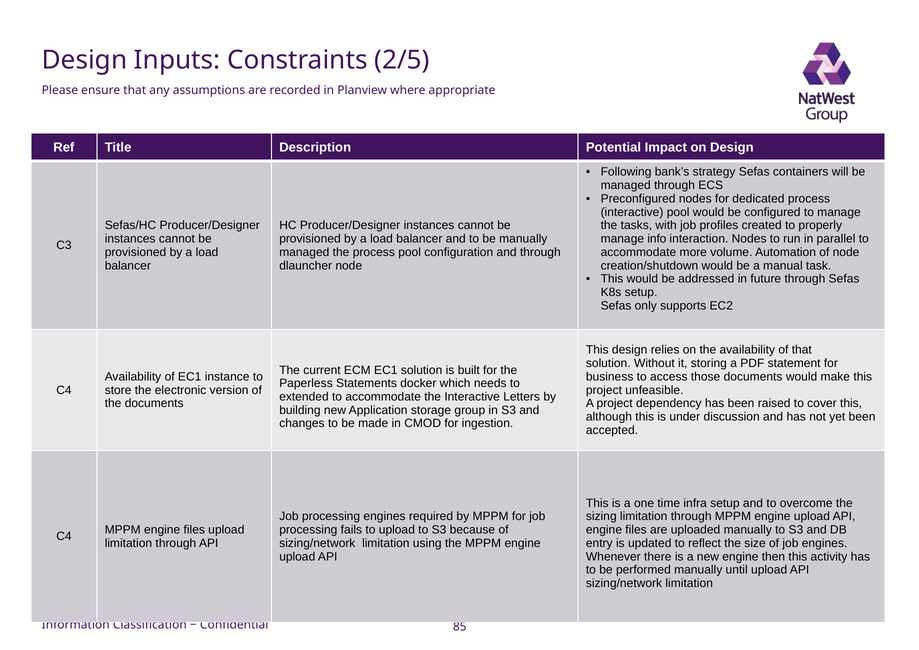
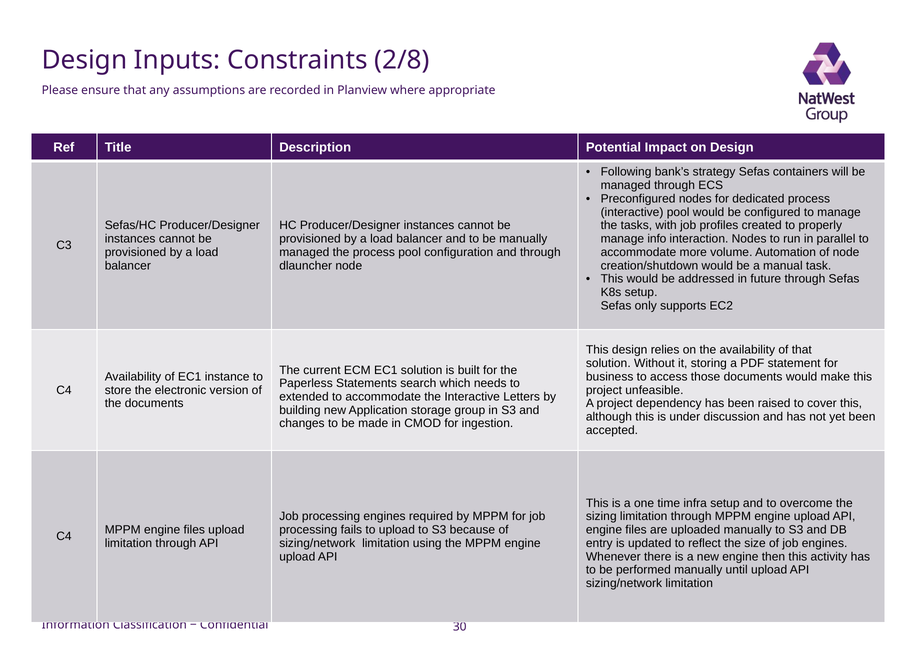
2/5: 2/5 -> 2/8 (402, 60)
docker: docker -> search (418, 383)
85: 85 -> 30 (460, 626)
